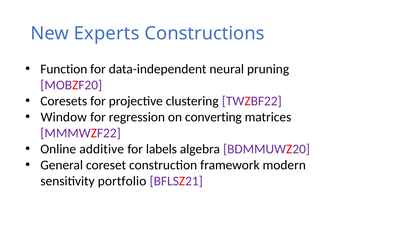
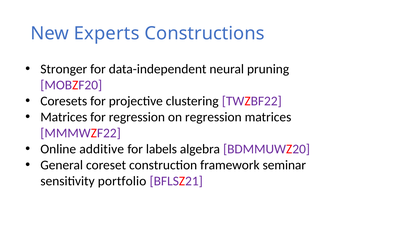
Function: Function -> Stronger (64, 69)
Window: Window -> Matrices (64, 117)
on converting: converting -> regression (213, 117)
modern: modern -> seminar (284, 165)
